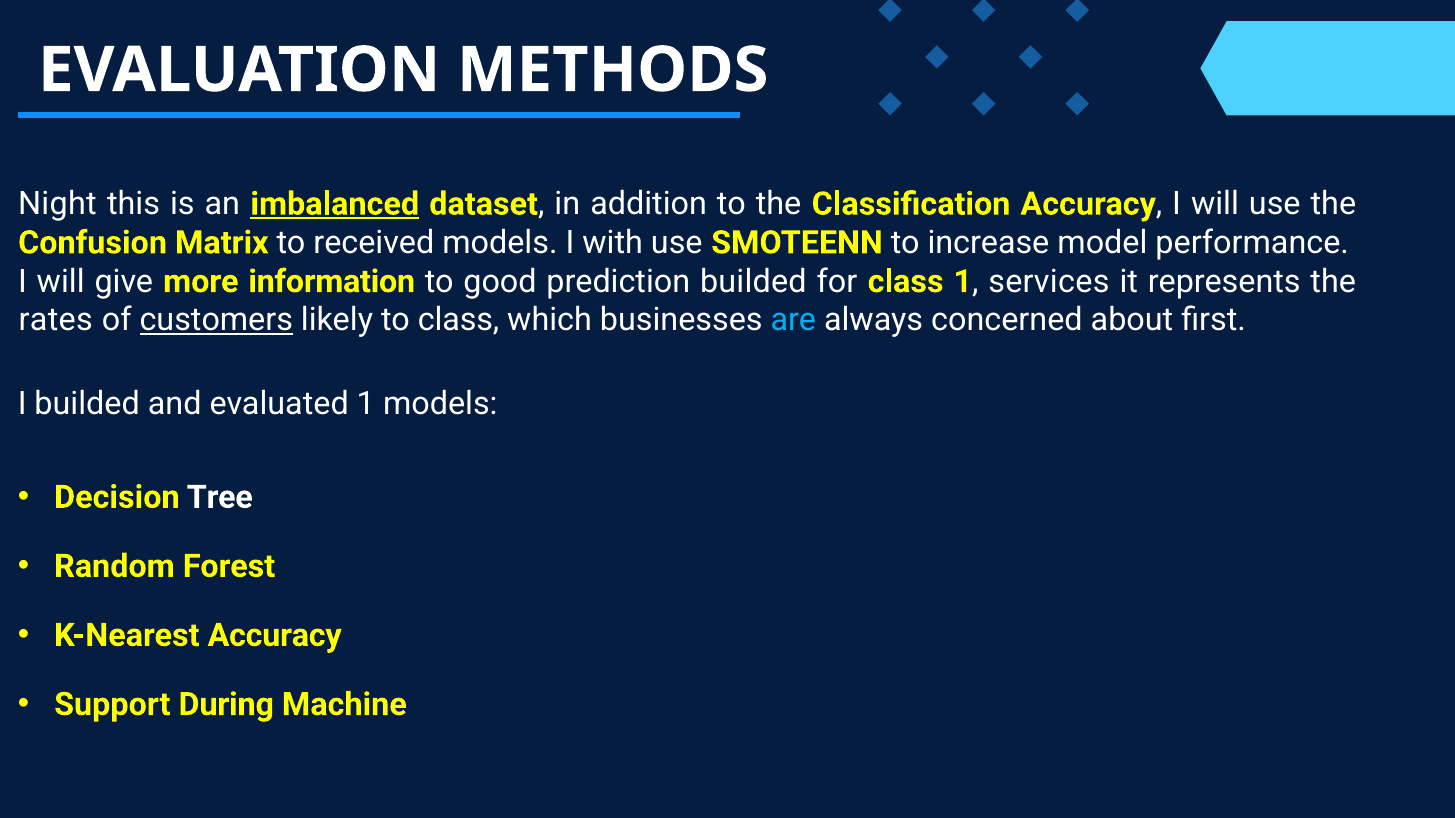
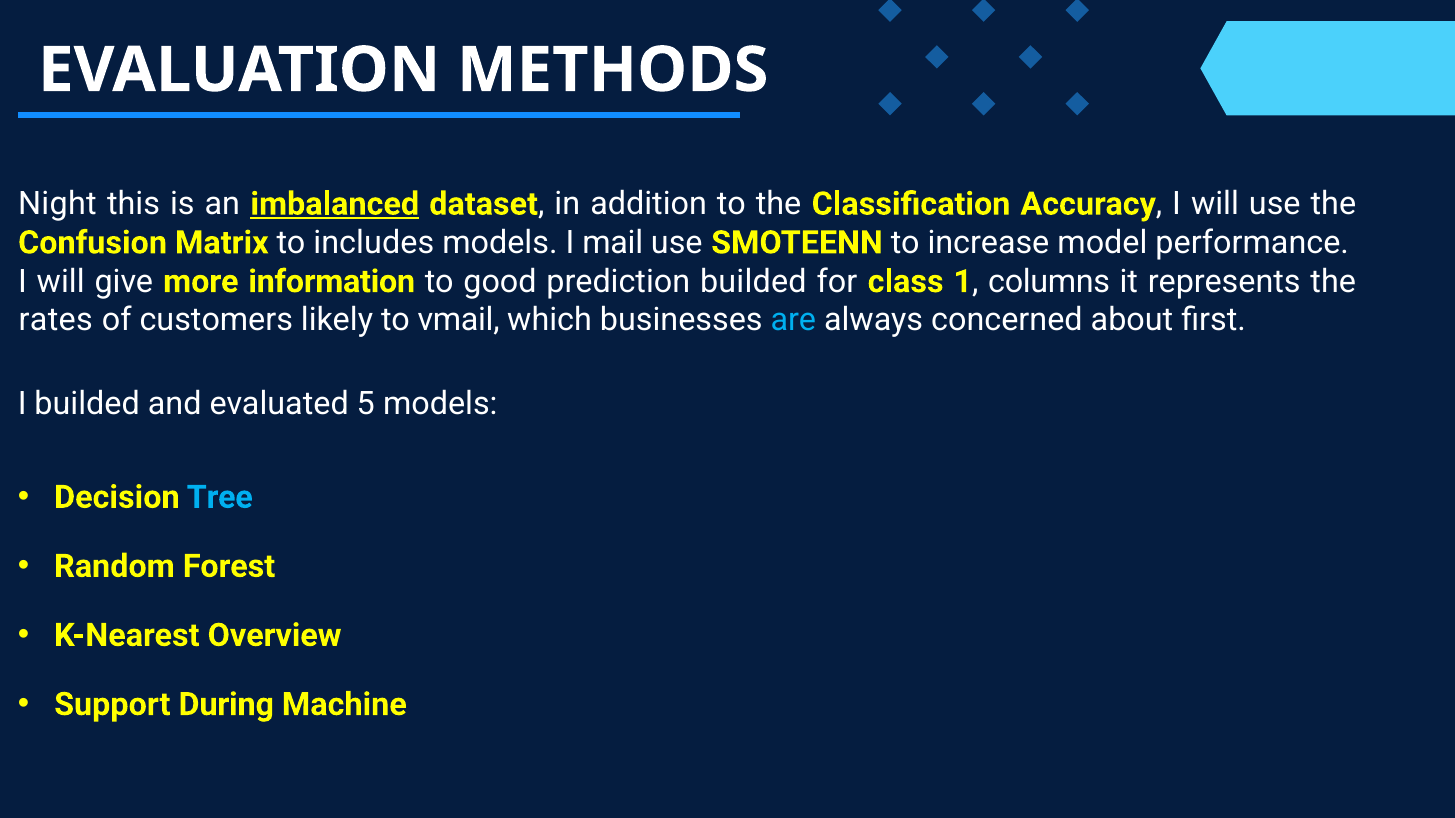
received: received -> includes (374, 243)
with: with -> mail (613, 243)
services: services -> columns (1049, 282)
customers underline: present -> none (216, 320)
to class: class -> vmail (459, 320)
evaluated 1: 1 -> 5 (366, 404)
Tree colour: white -> light blue (220, 497)
K-Nearest Accuracy: Accuracy -> Overview (275, 636)
